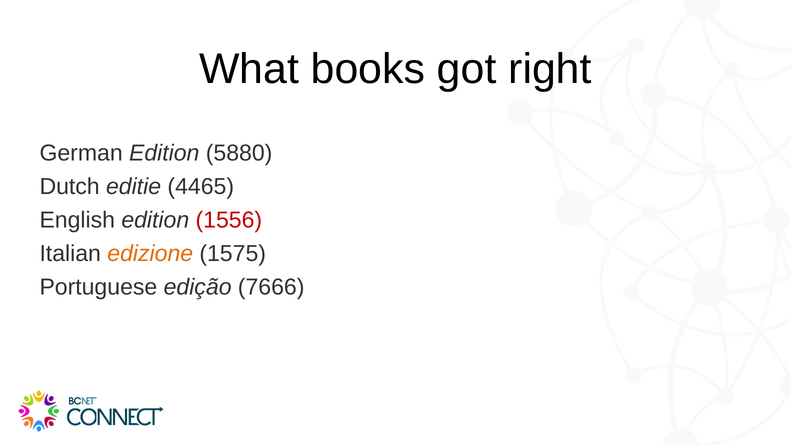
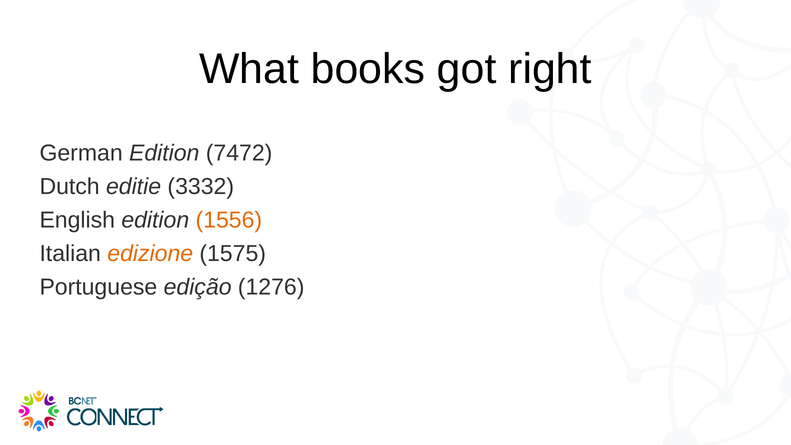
5880: 5880 -> 7472 (239, 153)
4465: 4465 -> 3332 (201, 187)
1556 colour: red -> orange (229, 220)
7666: 7666 -> 1276 (271, 287)
